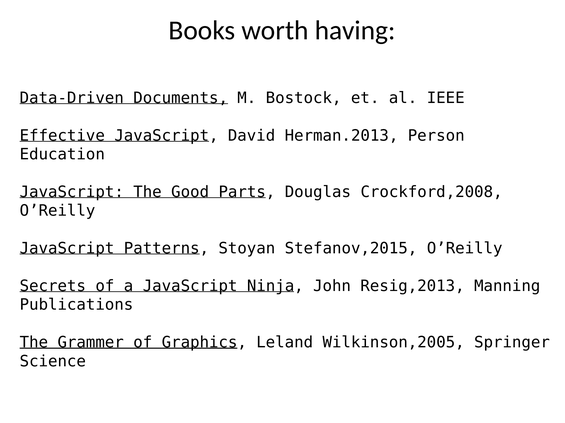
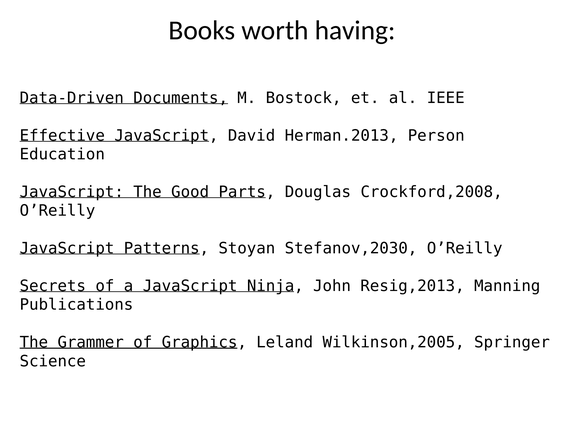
Stefanov,2015: Stefanov,2015 -> Stefanov,2030 (351, 249)
